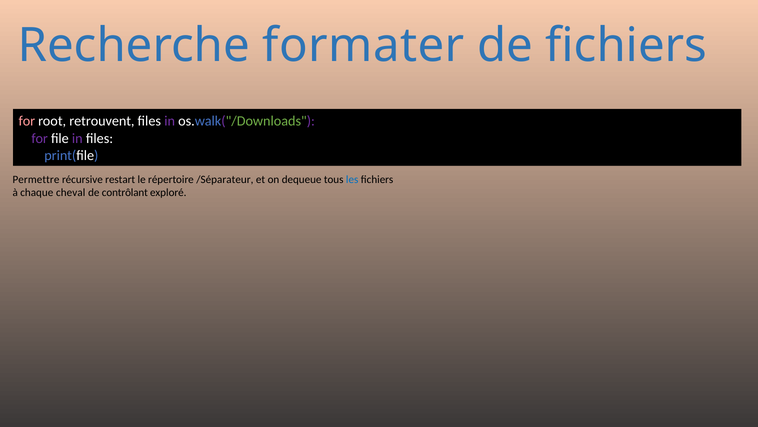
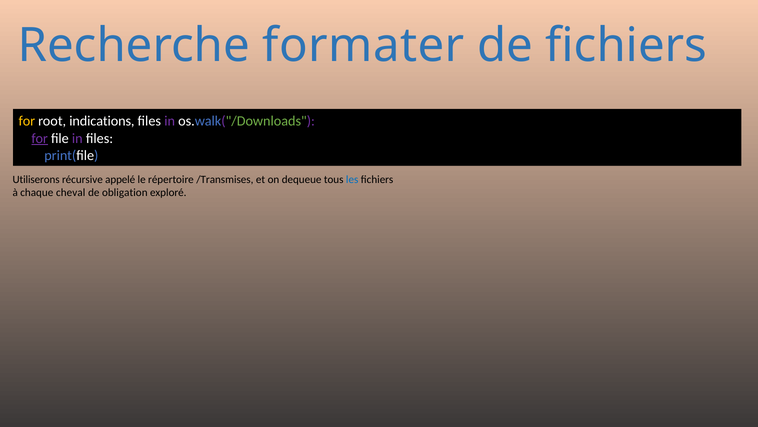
for colour: pink -> yellow (27, 121)
retrouvent: retrouvent -> indications (102, 121)
for underline: none -> present (40, 138)
Permettre: Permettre -> Utiliserons (36, 179)
restart: restart -> appelé (120, 179)
/Séparateur: /Séparateur -> /Transmises (225, 179)
contrôlant: contrôlant -> obligation (125, 192)
